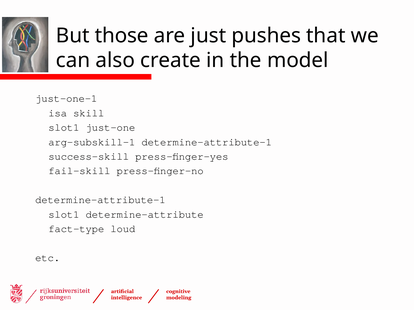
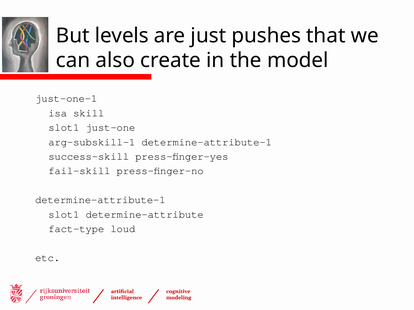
those: those -> levels (122, 36)
